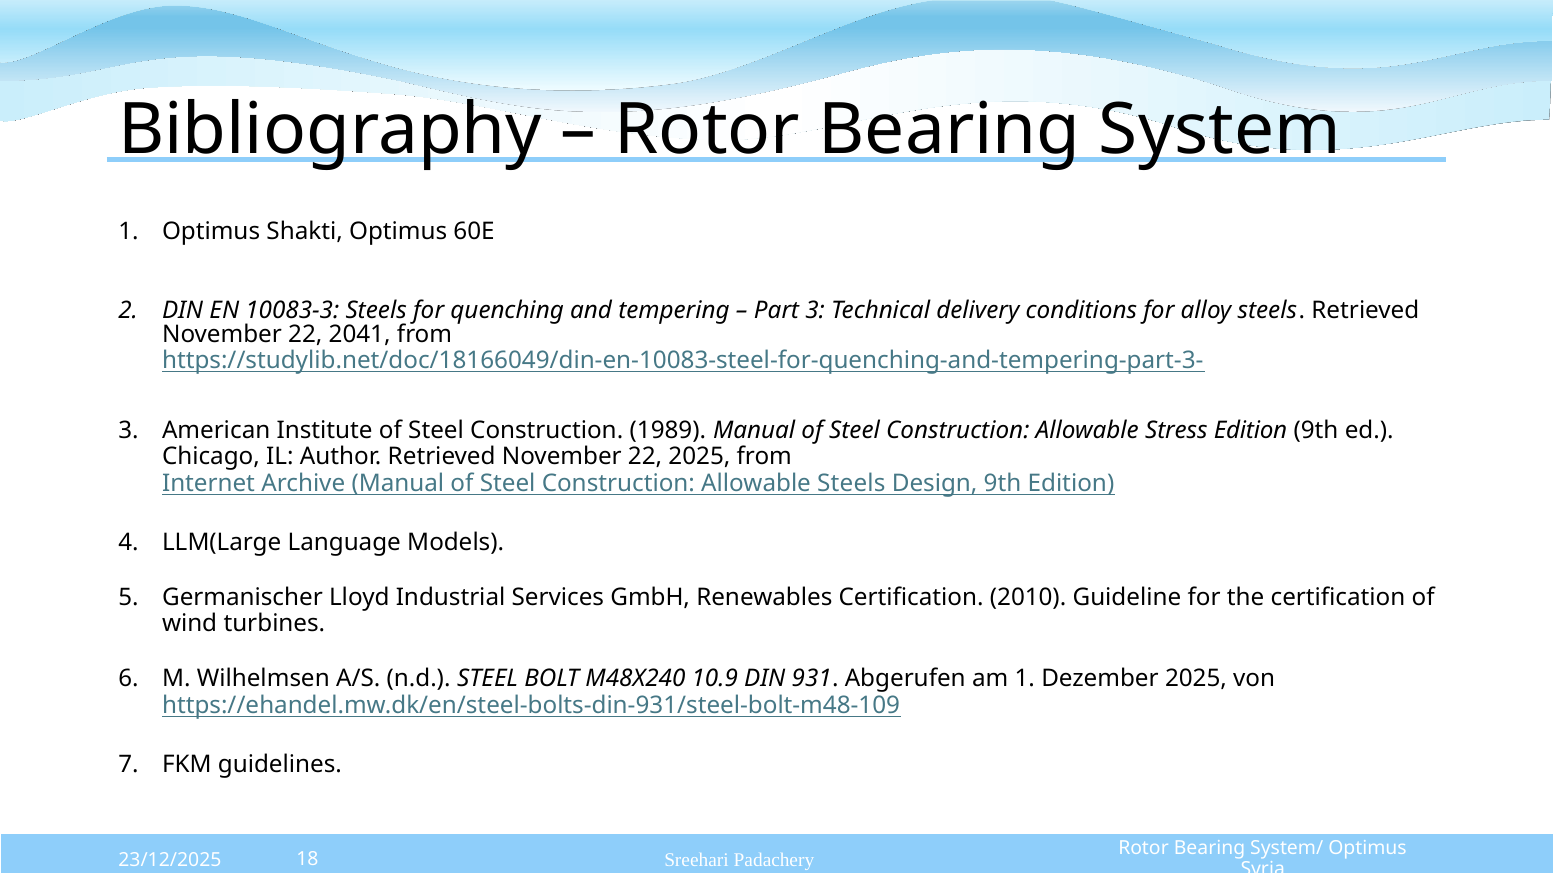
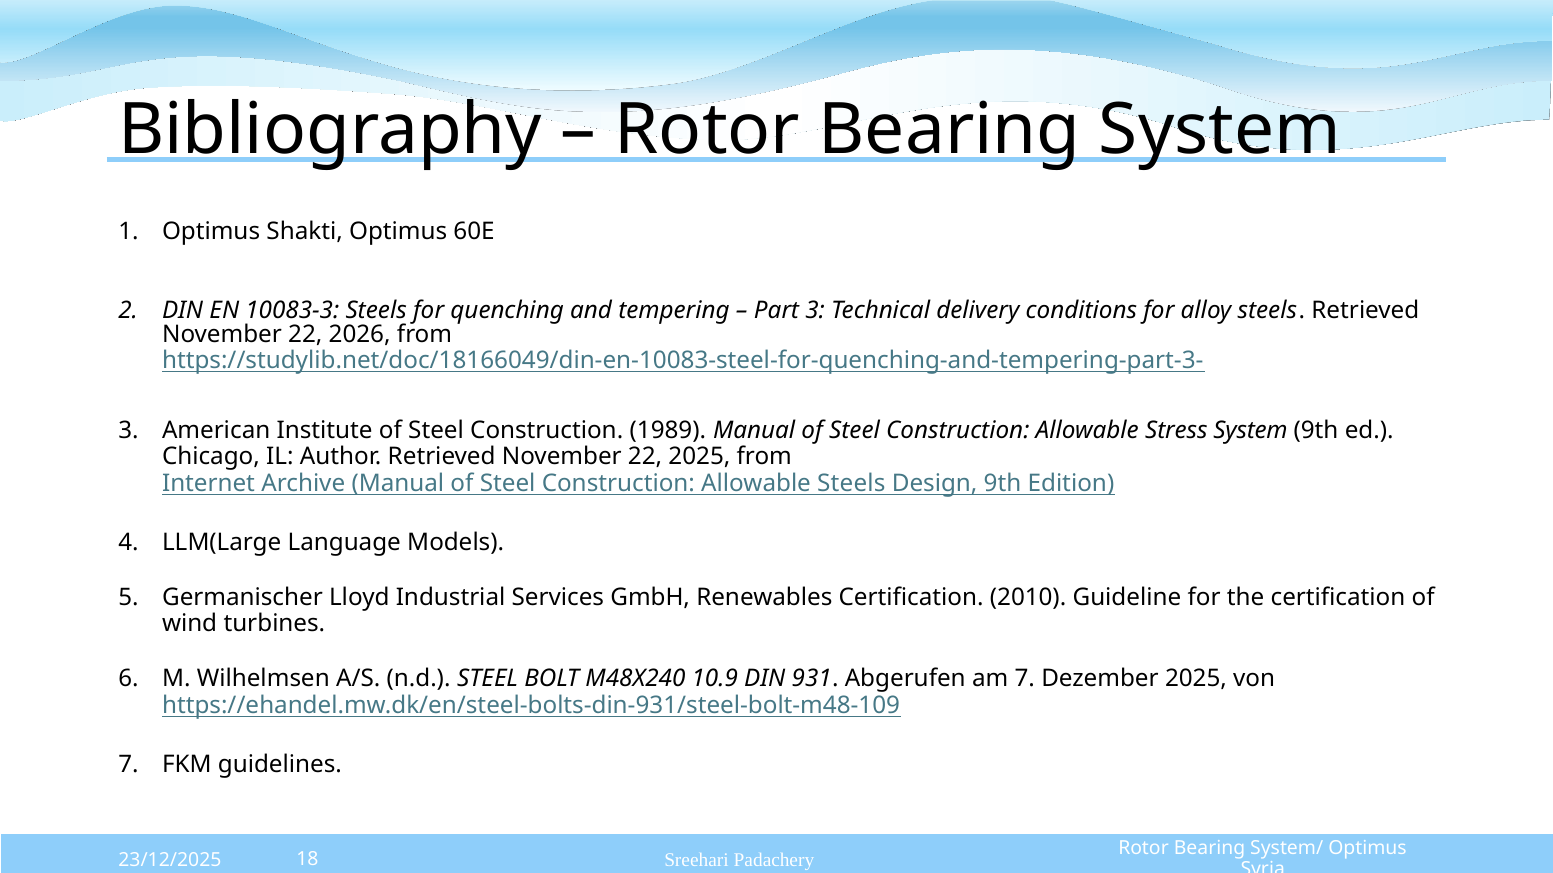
2041: 2041 -> 2026 (360, 334)
Stress Edition: Edition -> System (1251, 431)
am 1: 1 -> 7 (1025, 679)
